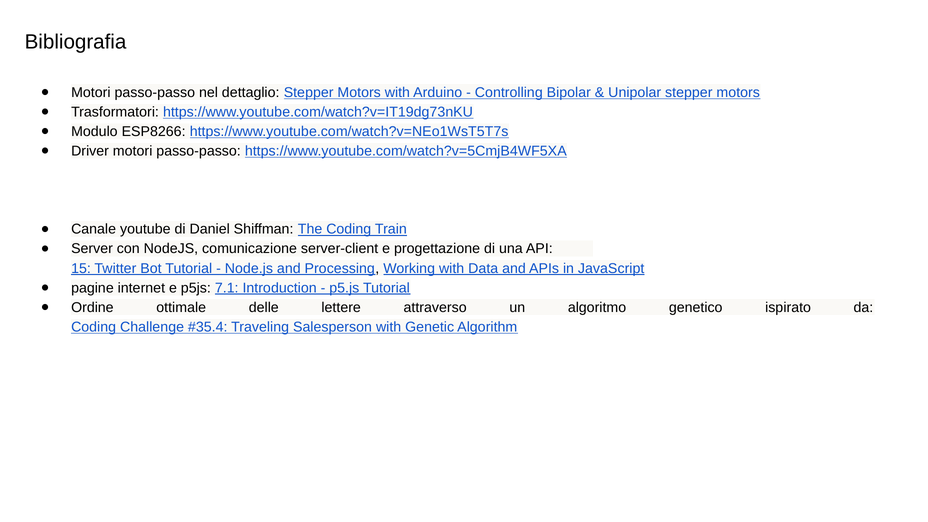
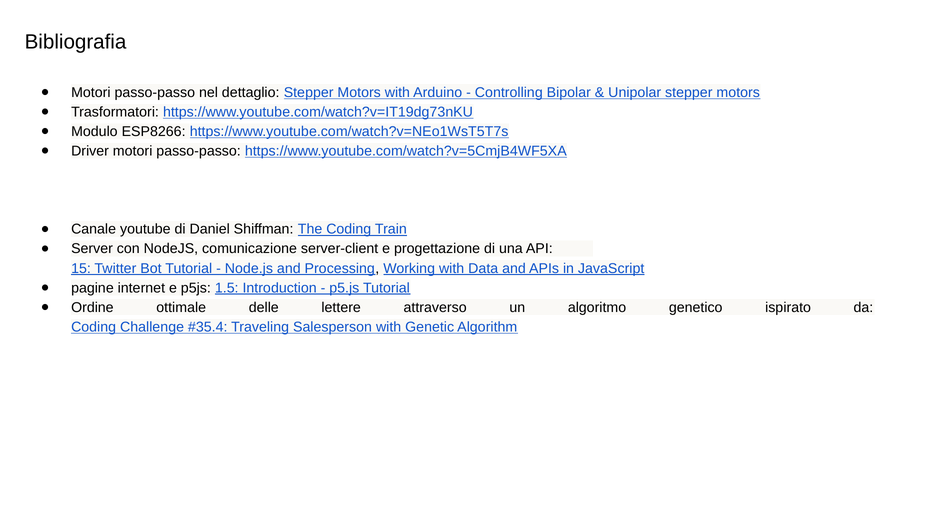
7.1: 7.1 -> 1.5 (227, 288)
